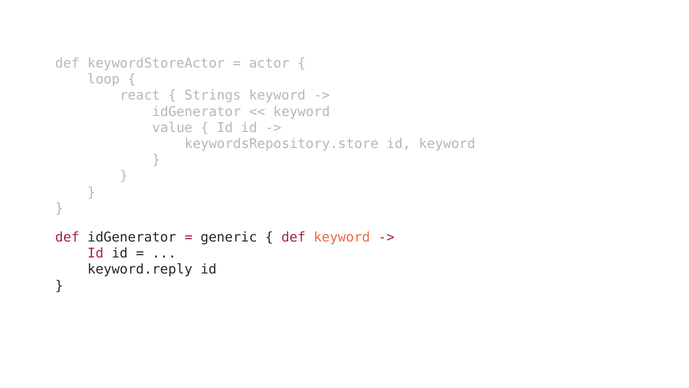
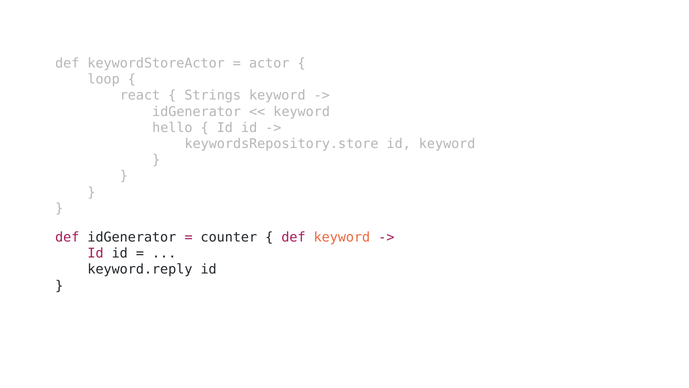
value: value -> hello (172, 128)
generic: generic -> counter (229, 237)
